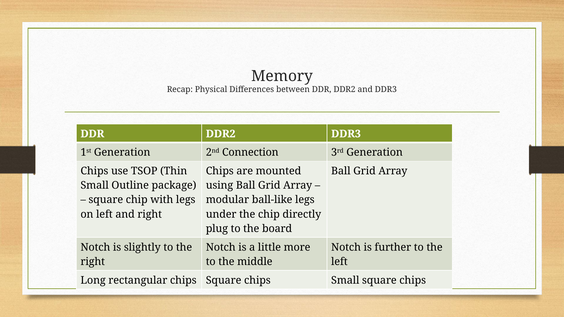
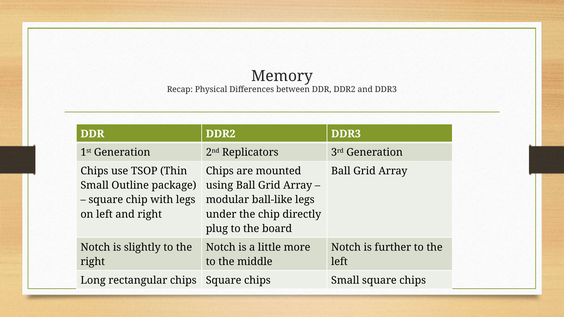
Connection: Connection -> Replicators (250, 153)
